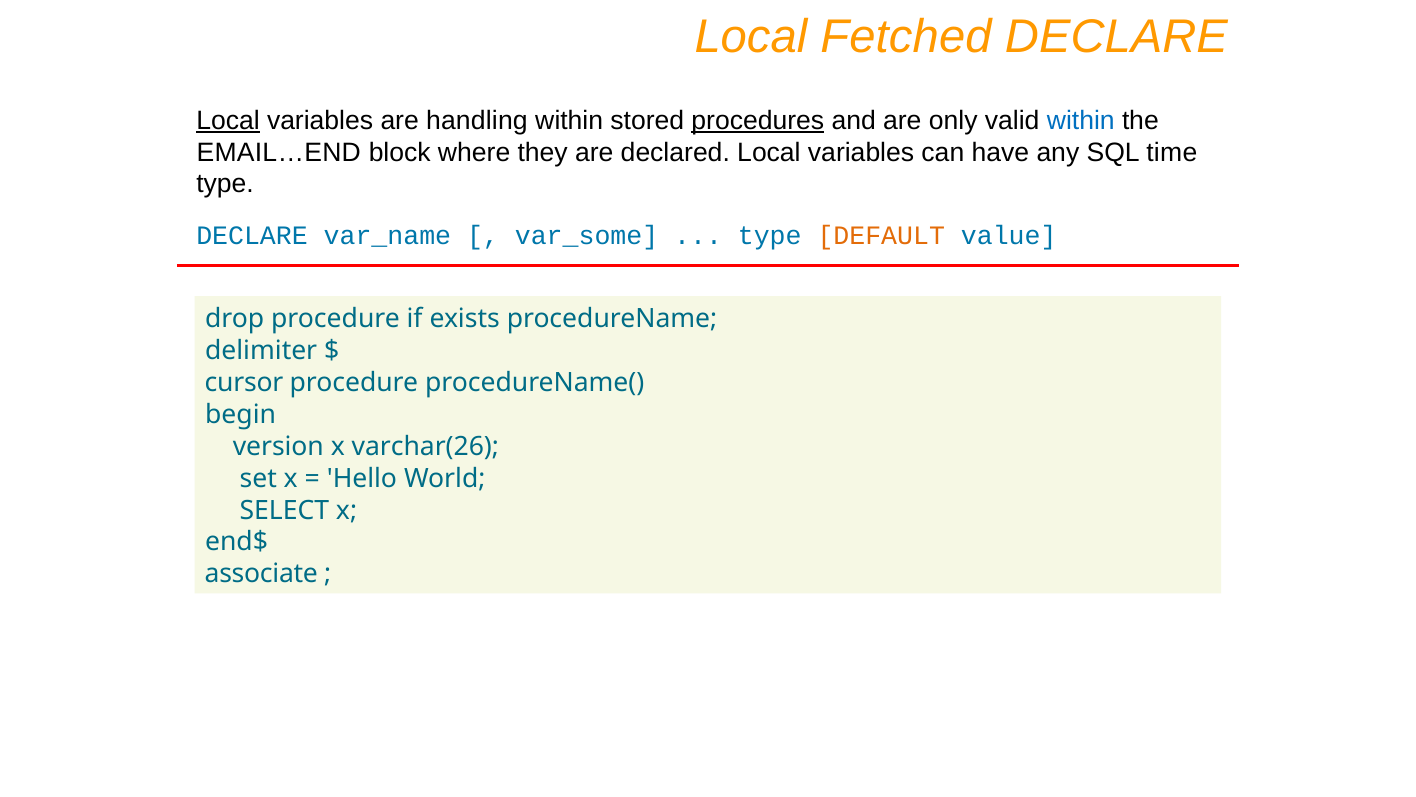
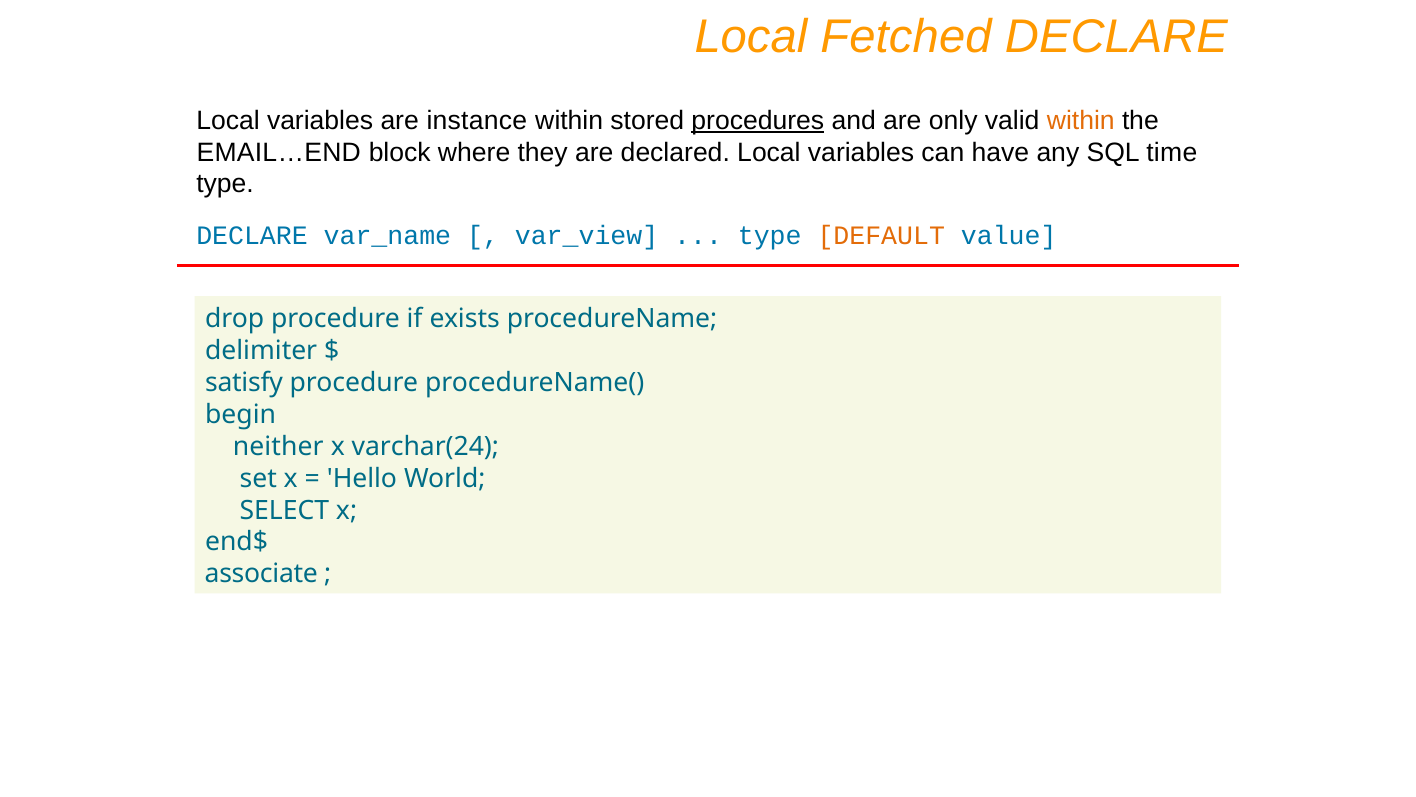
Local underline: present -> none (228, 120)
handling: handling -> instance (477, 120)
within colour: blue -> orange (1081, 120)
var_some: var_some -> var_view (587, 235)
cursor: cursor -> satisfy (244, 383)
version: version -> neither (278, 446)
varchar(26: varchar(26 -> varchar(24 (425, 446)
